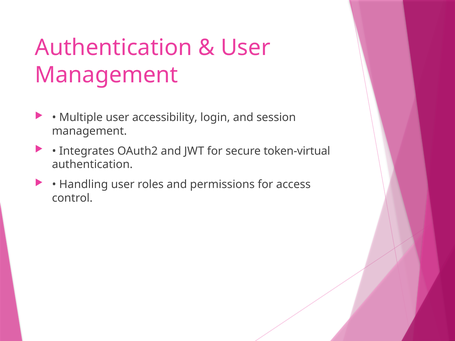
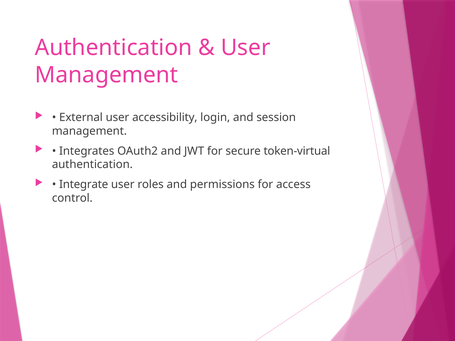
Multiple: Multiple -> External (81, 117)
Handling: Handling -> Integrate (84, 185)
